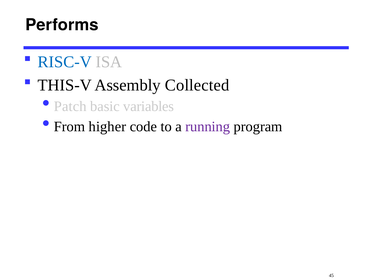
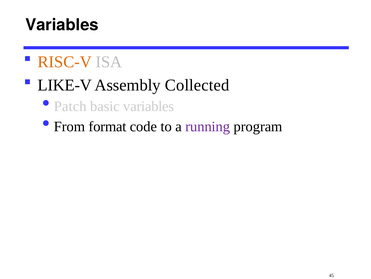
Performs: Performs -> Variables (62, 25)
RISC-V colour: blue -> orange (65, 62)
THIS-V: THIS-V -> LIKE-V (65, 85)
higher: higher -> format (108, 126)
